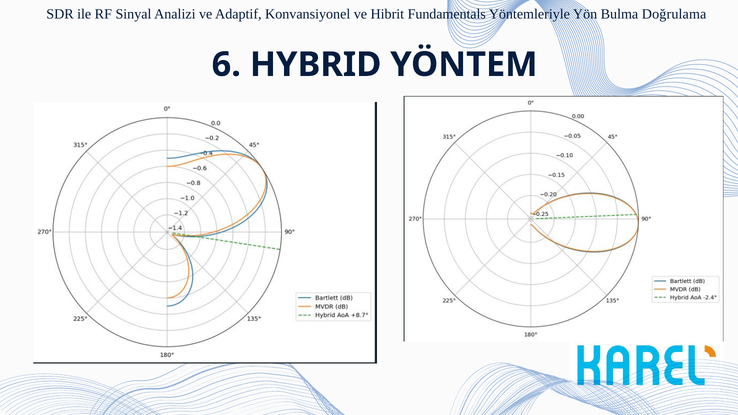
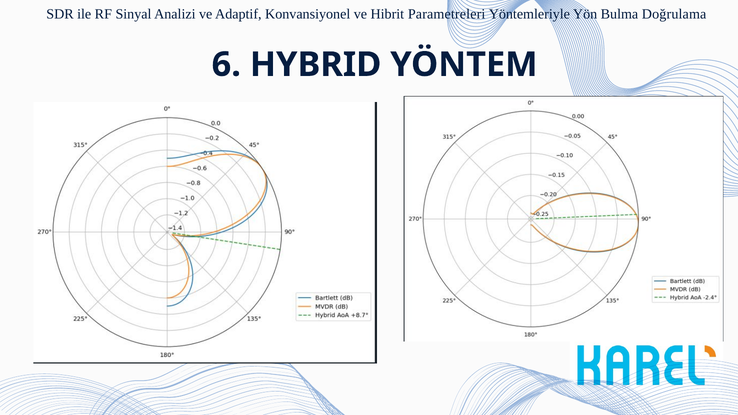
Fundamentals: Fundamentals -> Parametreleri (447, 14)
